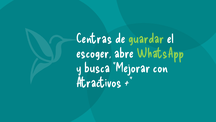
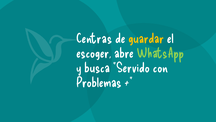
guardar colour: light green -> yellow (146, 38)
Mejorar: Mejorar -> Servido (131, 68)
Atractivos: Atractivos -> Problemas (99, 82)
